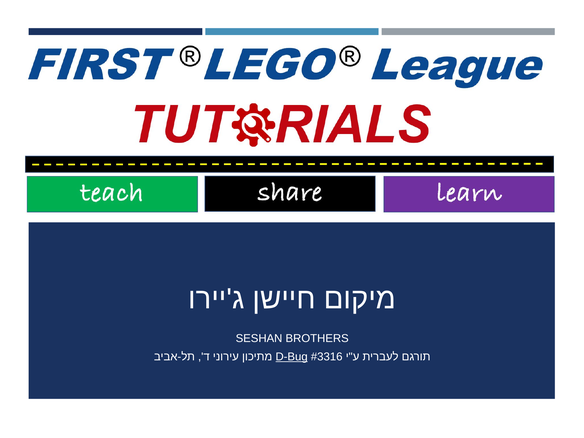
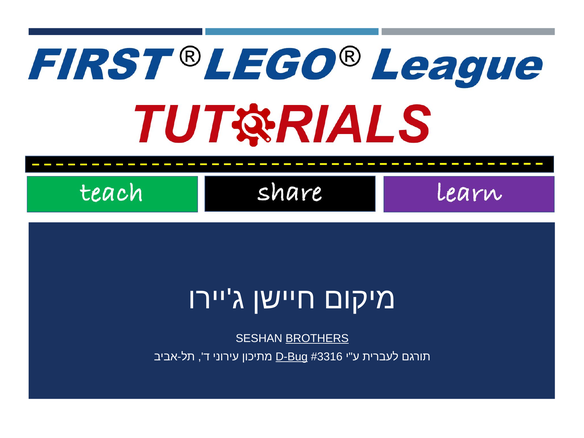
BROTHERS underline: none -> present (317, 338)
